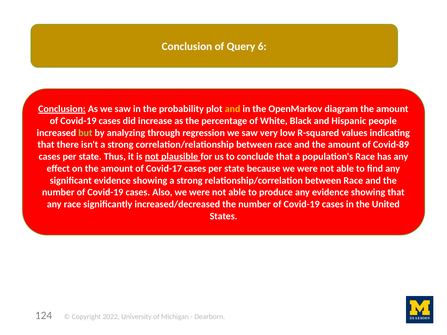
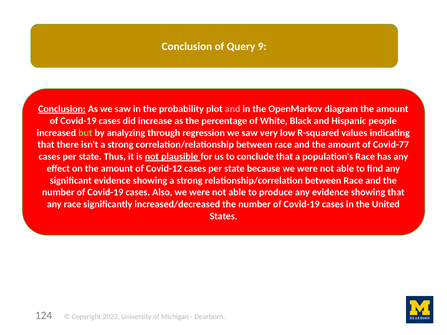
6: 6 -> 9 (262, 47)
and colour: yellow -> pink (233, 109)
Covid-89: Covid-89 -> Covid-77 (391, 145)
Covid-17: Covid-17 -> Covid-12 (164, 169)
